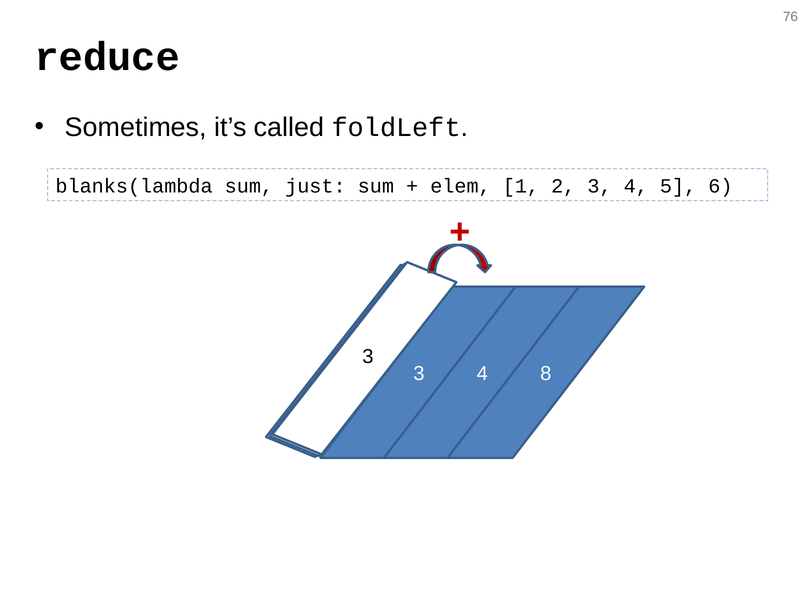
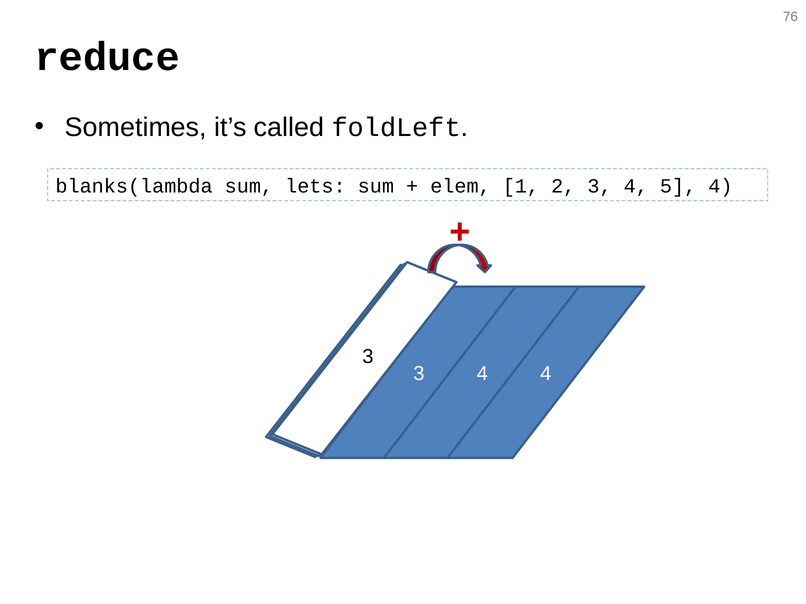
just: just -> lets (315, 186)
5 6: 6 -> 4 (720, 186)
8: 8 -> 4 (546, 374)
